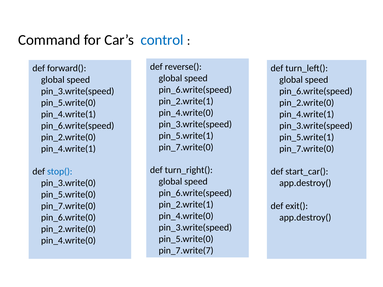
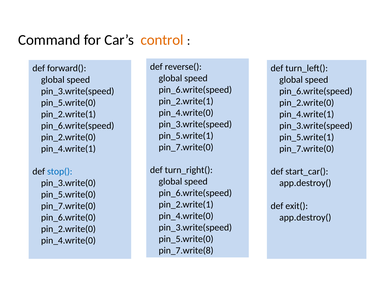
control colour: blue -> orange (162, 40)
pin_4.write(1: pin_4.write(1 -> pin_2.write(1 (68, 114)
pin_7.write(7: pin_7.write(7 -> pin_7.write(8 (186, 251)
